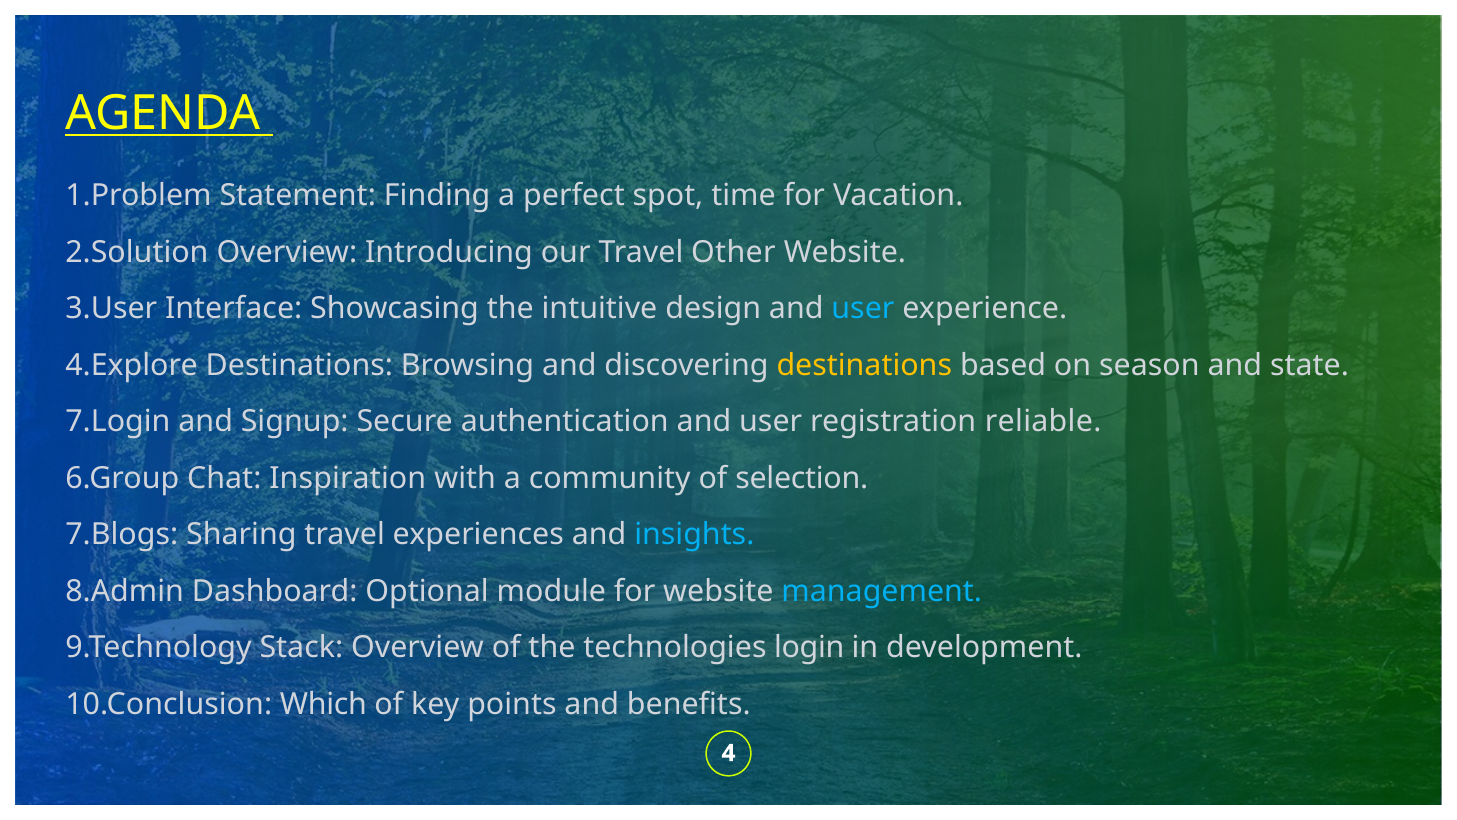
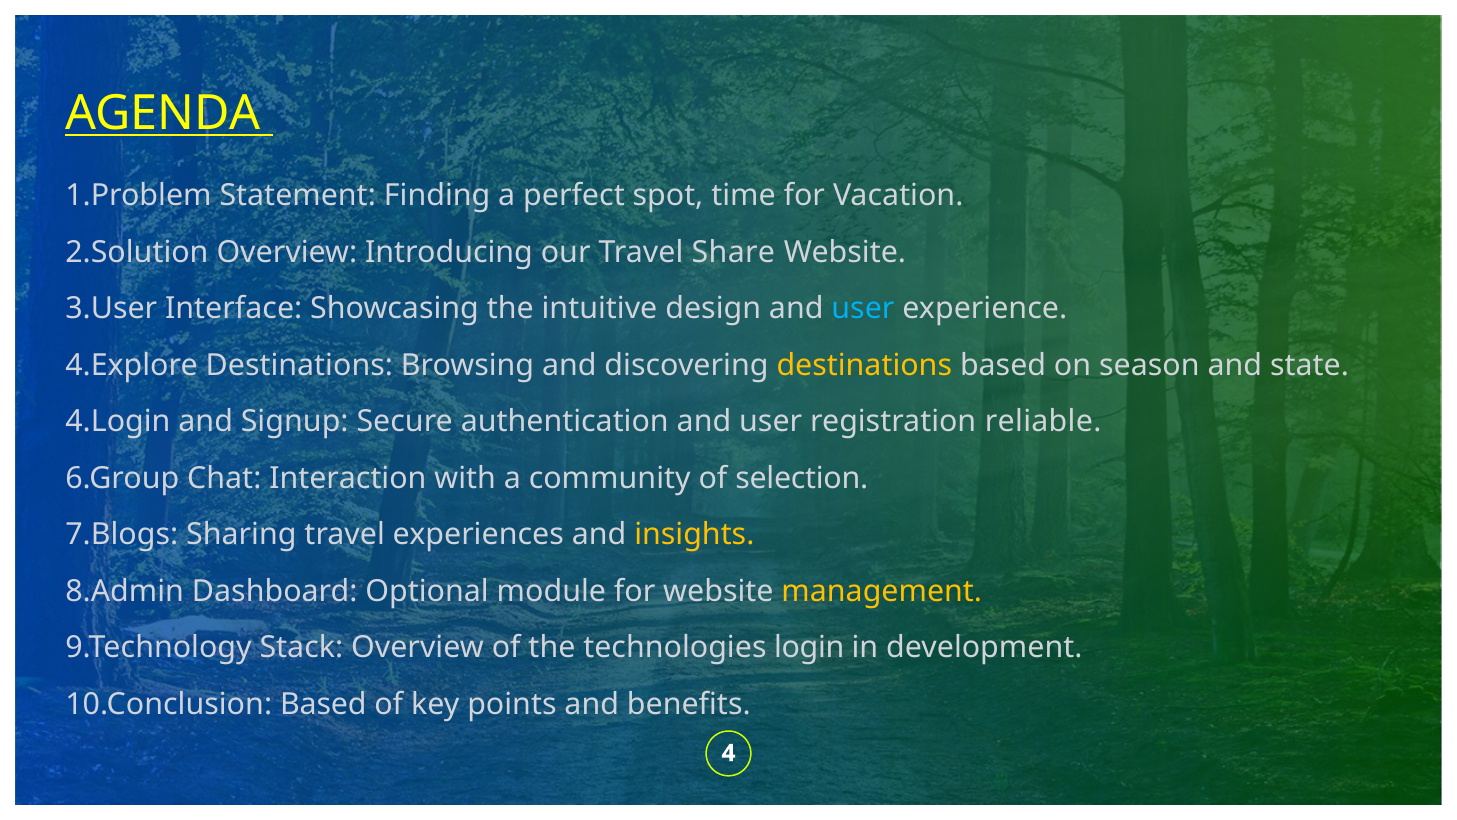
Other: Other -> Share (733, 252)
7.Login: 7.Login -> 4.Login (118, 421)
Inspiration: Inspiration -> Interaction (348, 478)
insights colour: light blue -> yellow (694, 534)
management colour: light blue -> yellow (882, 591)
10.Conclusion Which: Which -> Based (323, 704)
